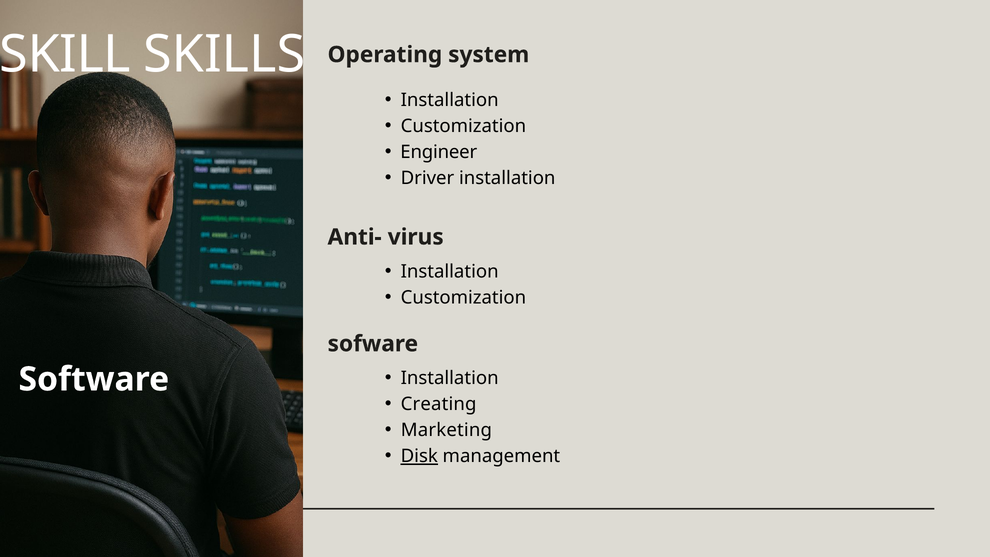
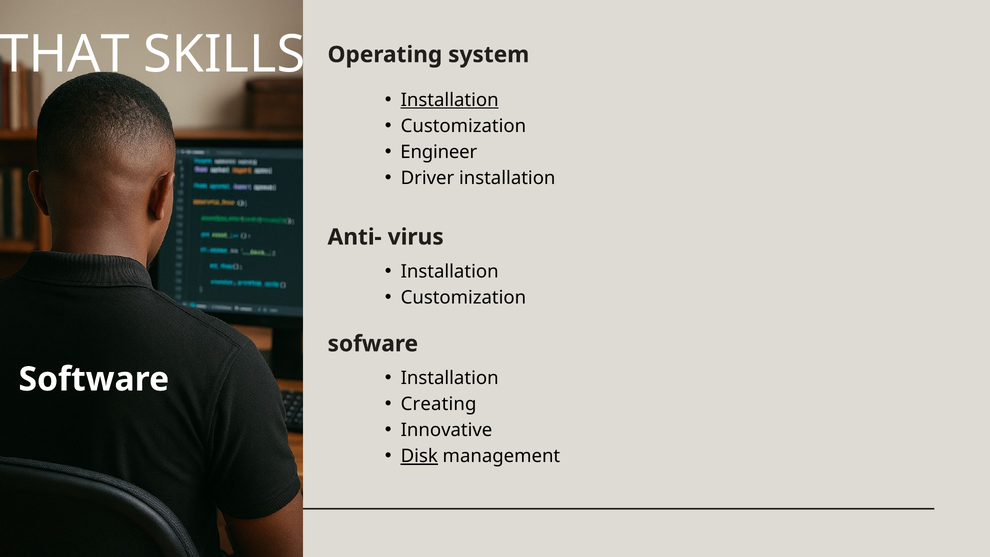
SKILL: SKILL -> THAT (65, 54)
Installation underline: none -> present (450, 100)
Marketing: Marketing -> Innovative (447, 430)
